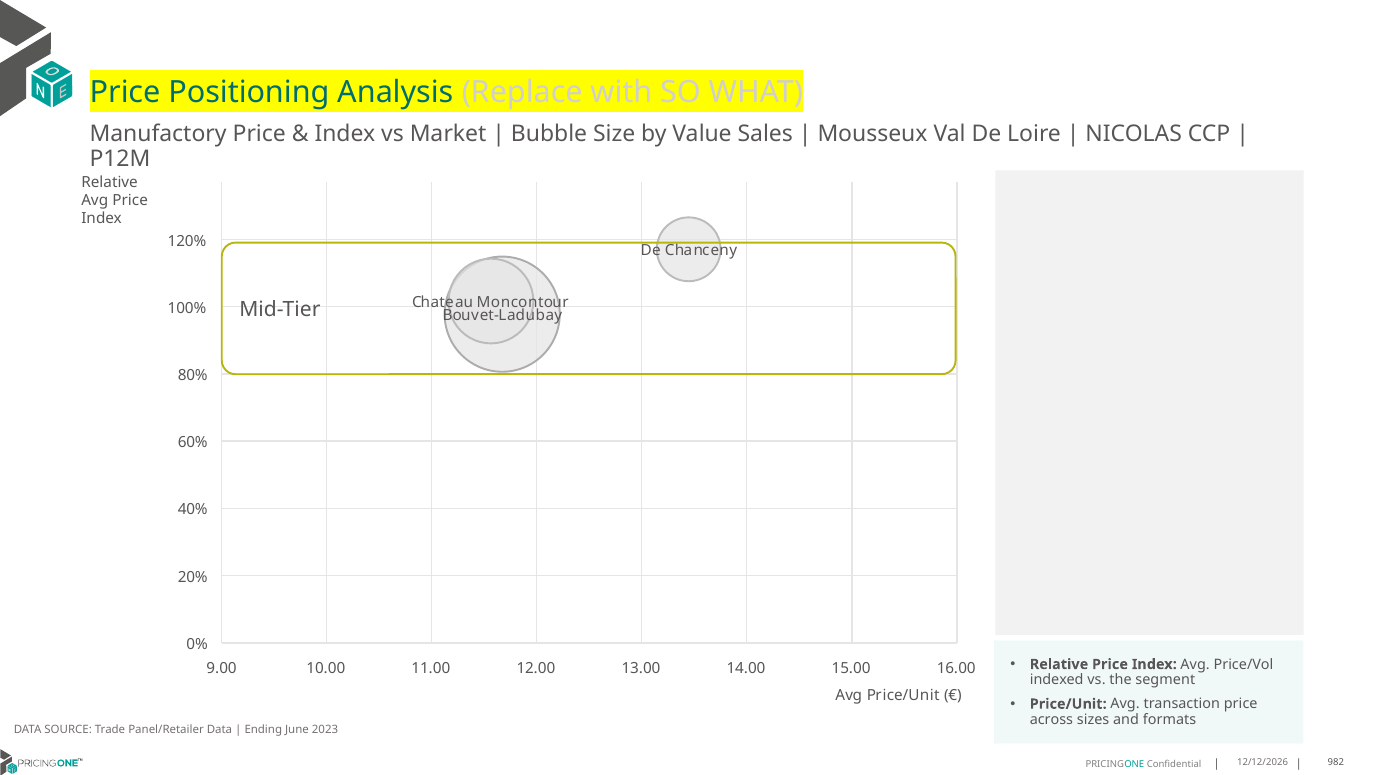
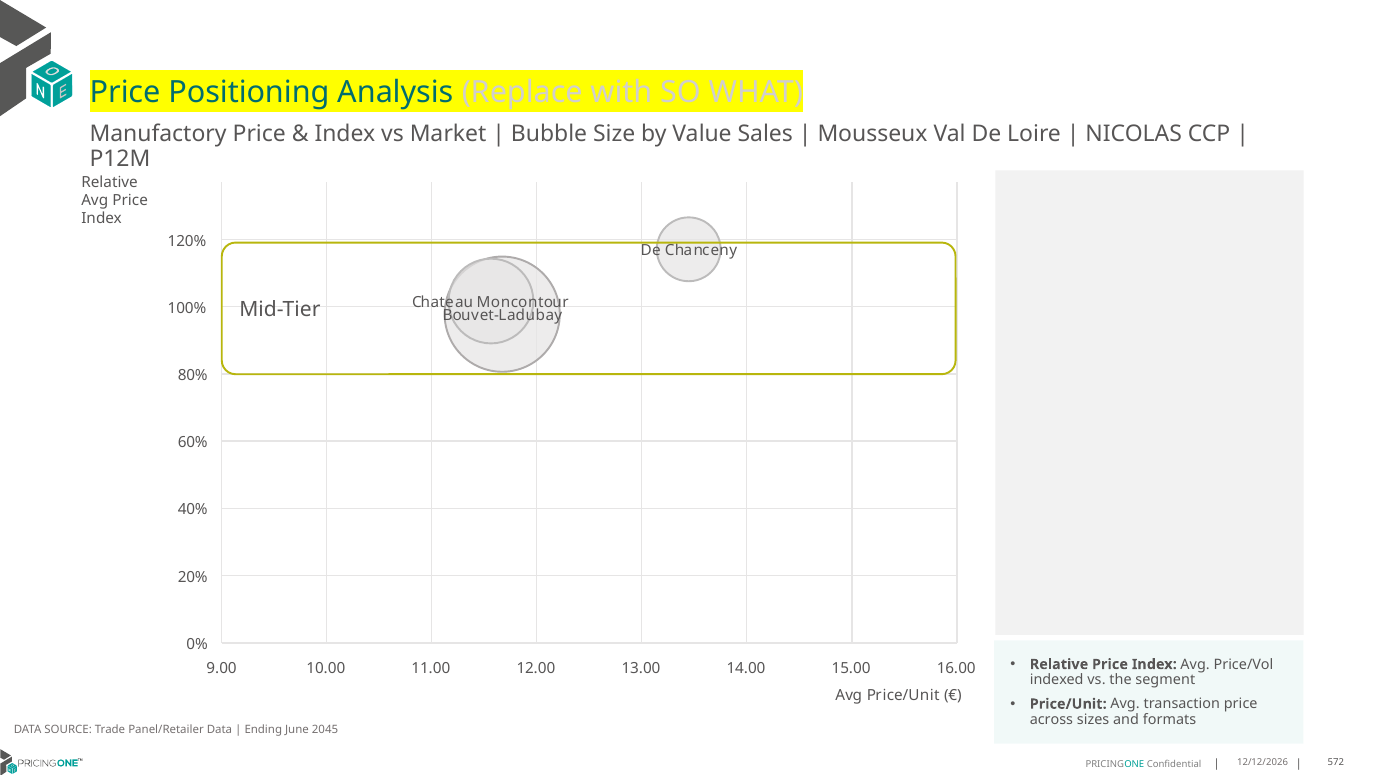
2023: 2023 -> 2045 (325, 730)
982: 982 -> 572 (1336, 762)
